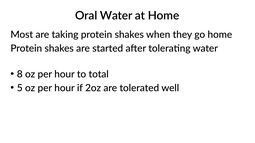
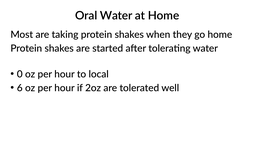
8: 8 -> 0 (20, 74)
total: total -> local (99, 74)
5: 5 -> 6 (20, 88)
